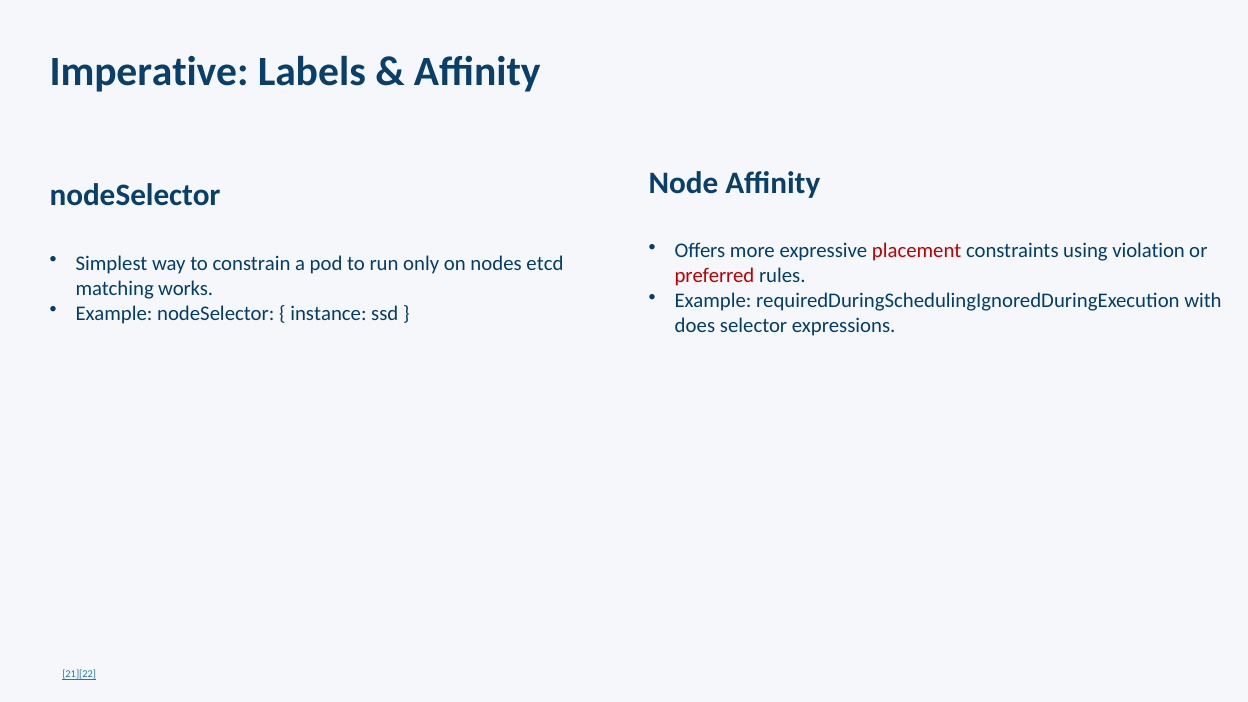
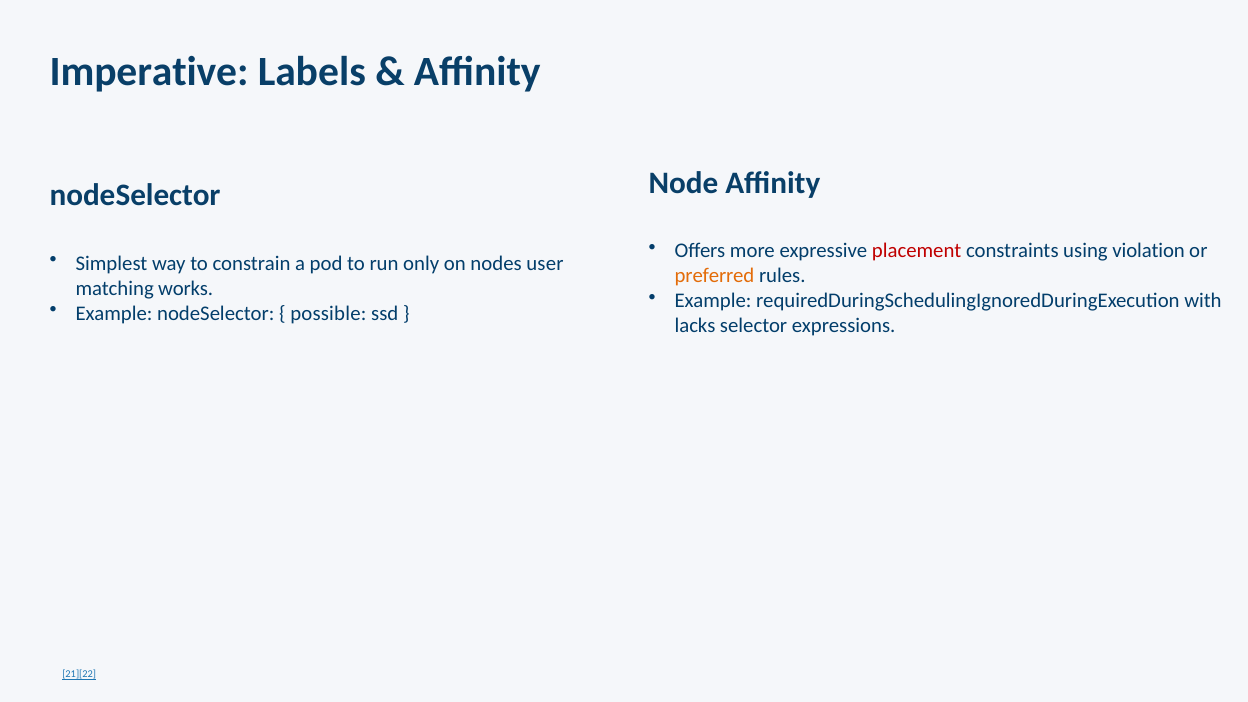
etcd: etcd -> user (545, 263)
preferred colour: red -> orange (715, 276)
instance: instance -> possible (328, 313)
does: does -> lacks (695, 326)
